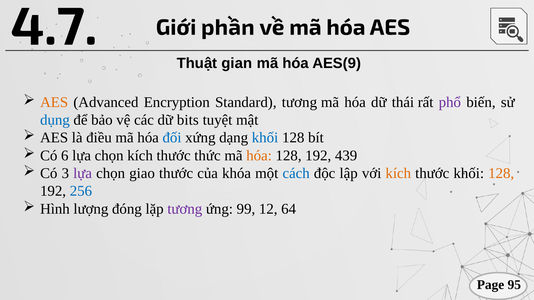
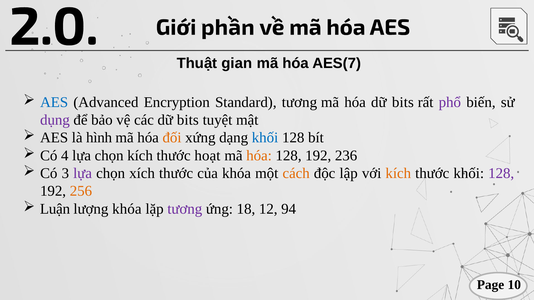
4.7: 4.7 -> 2.0 (54, 27)
AES(9: AES(9 -> AES(7 (337, 63)
AES colour: orange -> blue (54, 102)
hóa dữ thái: thái -> bits (403, 102)
dụng colour: blue -> purple (55, 120)
điều: điều -> hình (99, 138)
đối colour: blue -> orange (172, 138)
6: 6 -> 4 (65, 156)
thức: thức -> hoạt (207, 156)
439: 439 -> 236 (346, 156)
giao: giao -> xích (142, 174)
cách colour: blue -> orange (296, 174)
128 colour: orange -> purple (501, 174)
256 colour: blue -> orange (81, 191)
Hình: Hình -> Luận (55, 209)
lượng đóng: đóng -> khóa (127, 209)
99: 99 -> 18 (246, 209)
64: 64 -> 94 (289, 209)
95: 95 -> 10 (514, 285)
